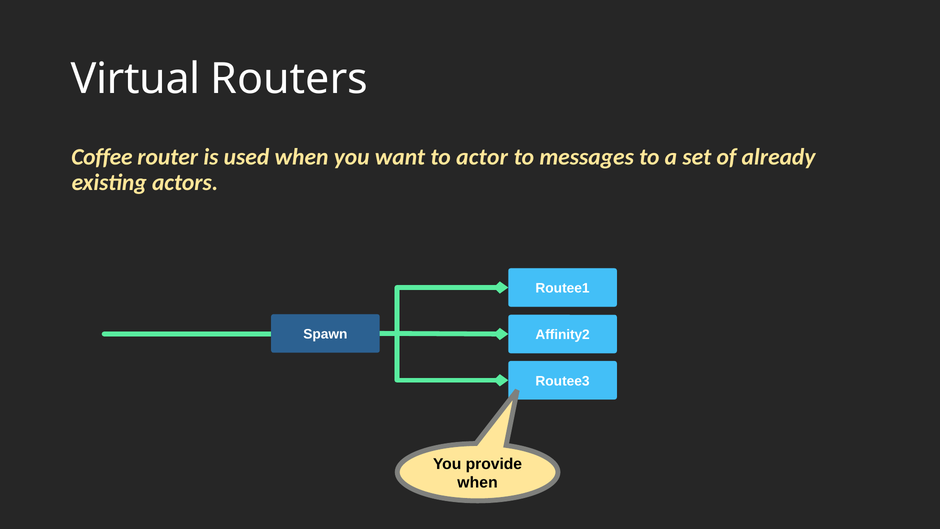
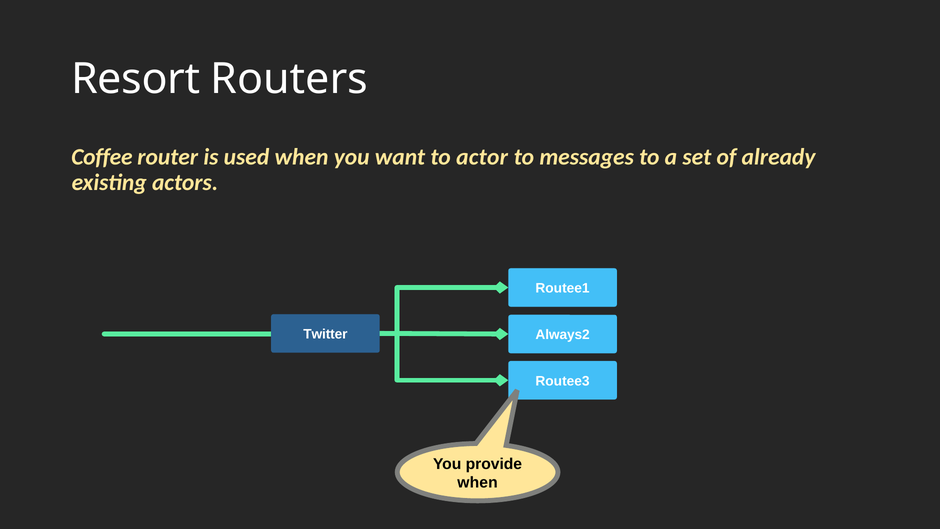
Virtual: Virtual -> Resort (136, 79)
Spawn: Spawn -> Twitter (325, 334)
Affinity2: Affinity2 -> Always2 (563, 335)
